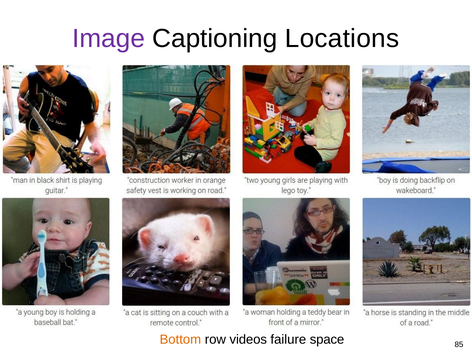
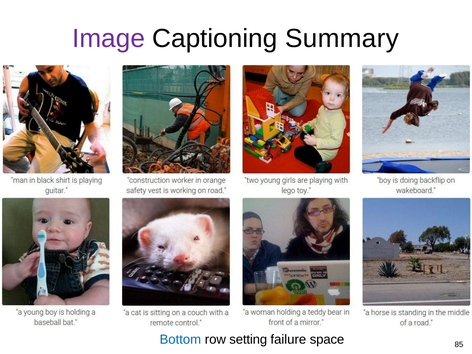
Locations: Locations -> Summary (342, 38)
Bottom colour: orange -> blue (180, 339)
videos: videos -> setting (248, 339)
